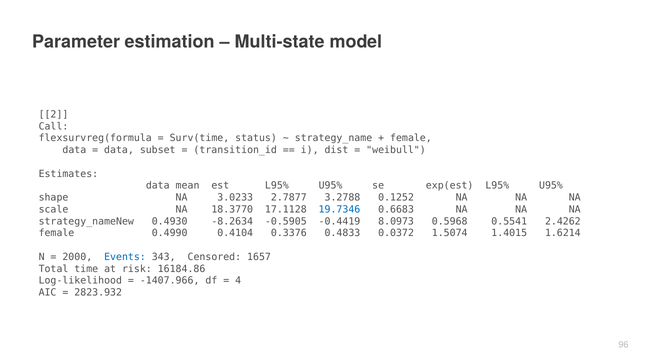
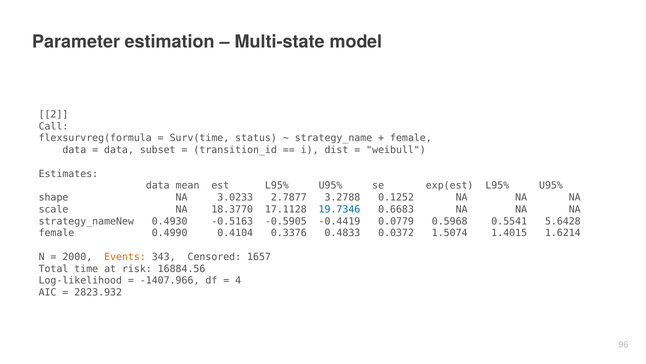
-8.2634: -8.2634 -> -0.5163 (232, 221)
8.0973: 8.0973 -> 0.0779 (396, 221)
2.4262: 2.4262 -> 5.6428 (563, 221)
Events colour: blue -> orange (125, 256)
16184.86: 16184.86 -> 16884.56 (182, 268)
